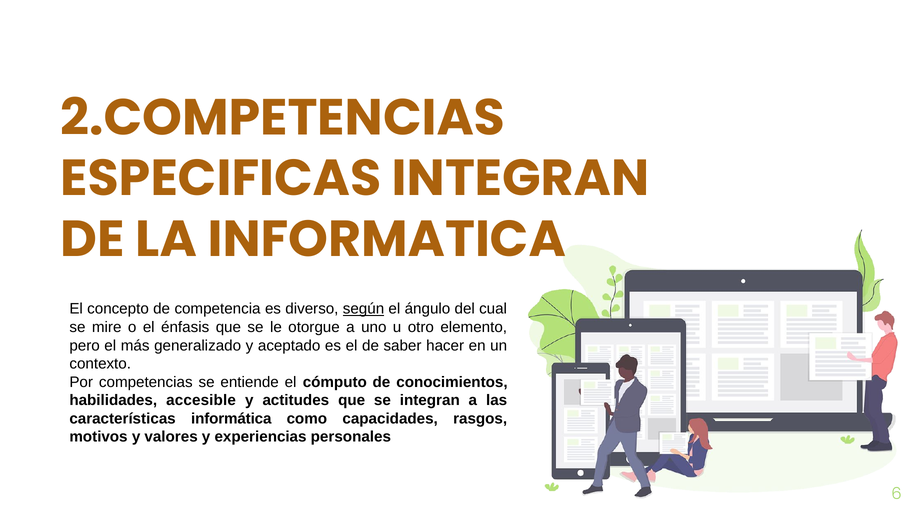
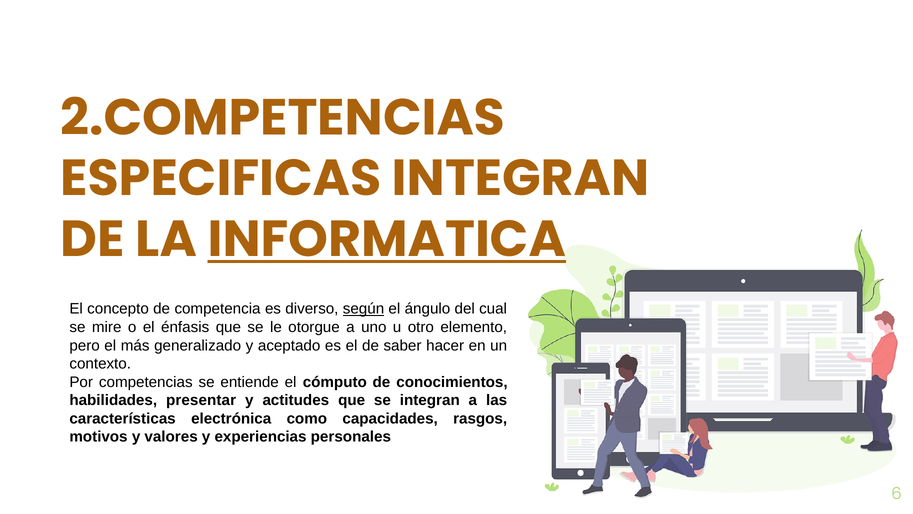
INFORMATICA underline: none -> present (387, 239)
accesible: accesible -> presentar (201, 400)
informática: informática -> electrónica (231, 418)
